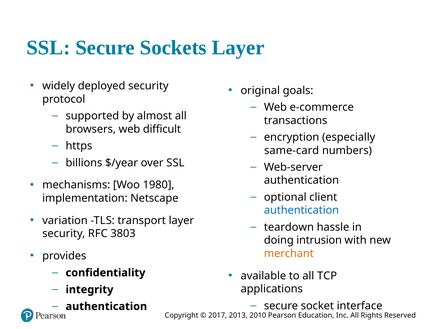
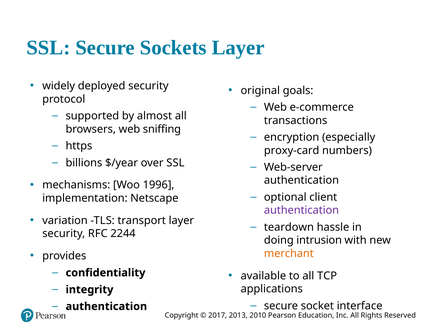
difficult: difficult -> sniffing (162, 129)
same-card: same-card -> proxy-card (292, 151)
1980: 1980 -> 1996 (159, 185)
authentication colour: blue -> purple (301, 211)
3803: 3803 -> 2244 (123, 234)
